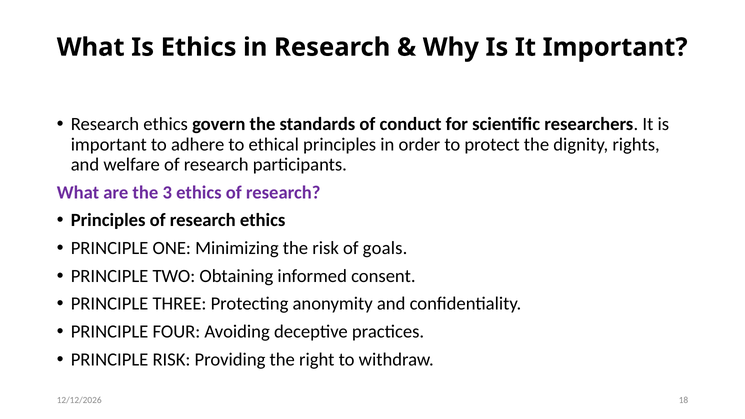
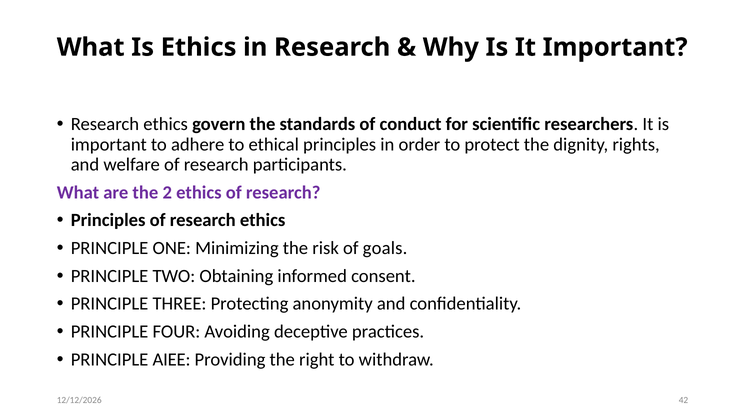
3: 3 -> 2 (167, 192)
PRINCIPLE RISK: RISK -> AIEE (172, 360)
18: 18 -> 42 (683, 400)
